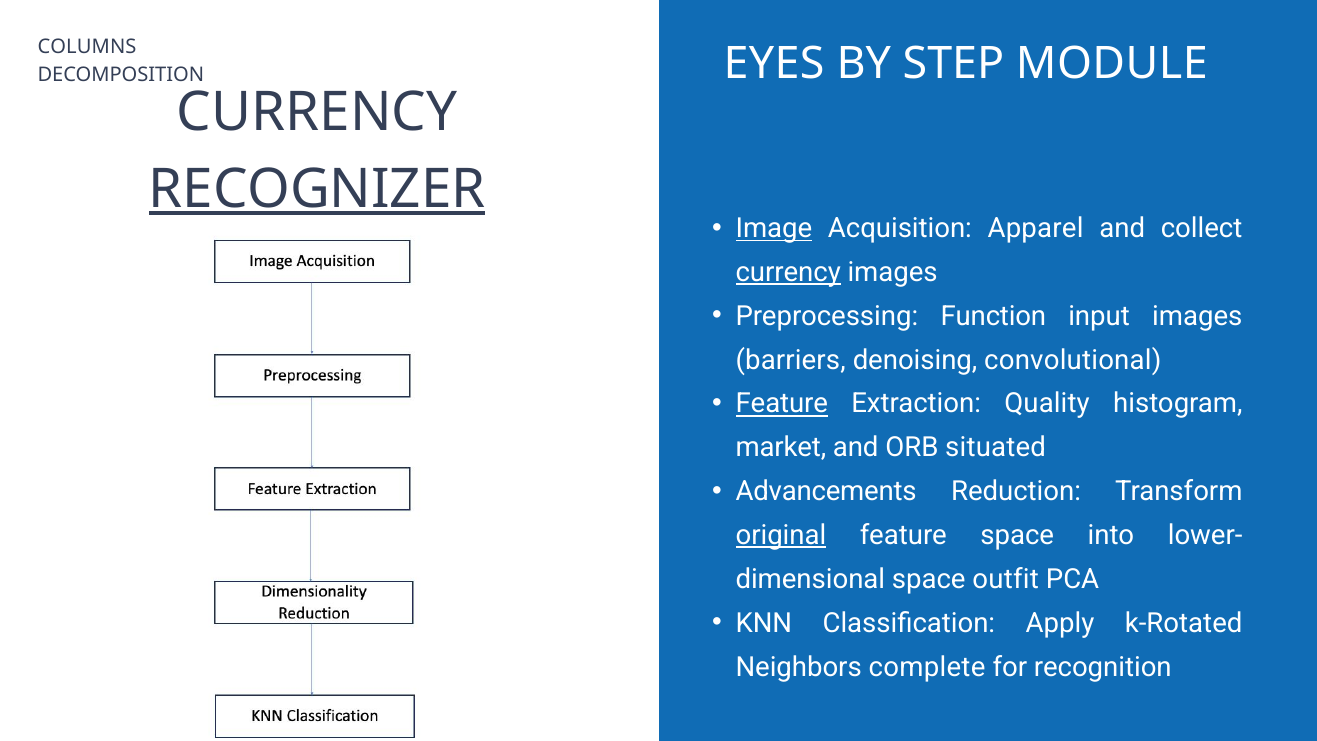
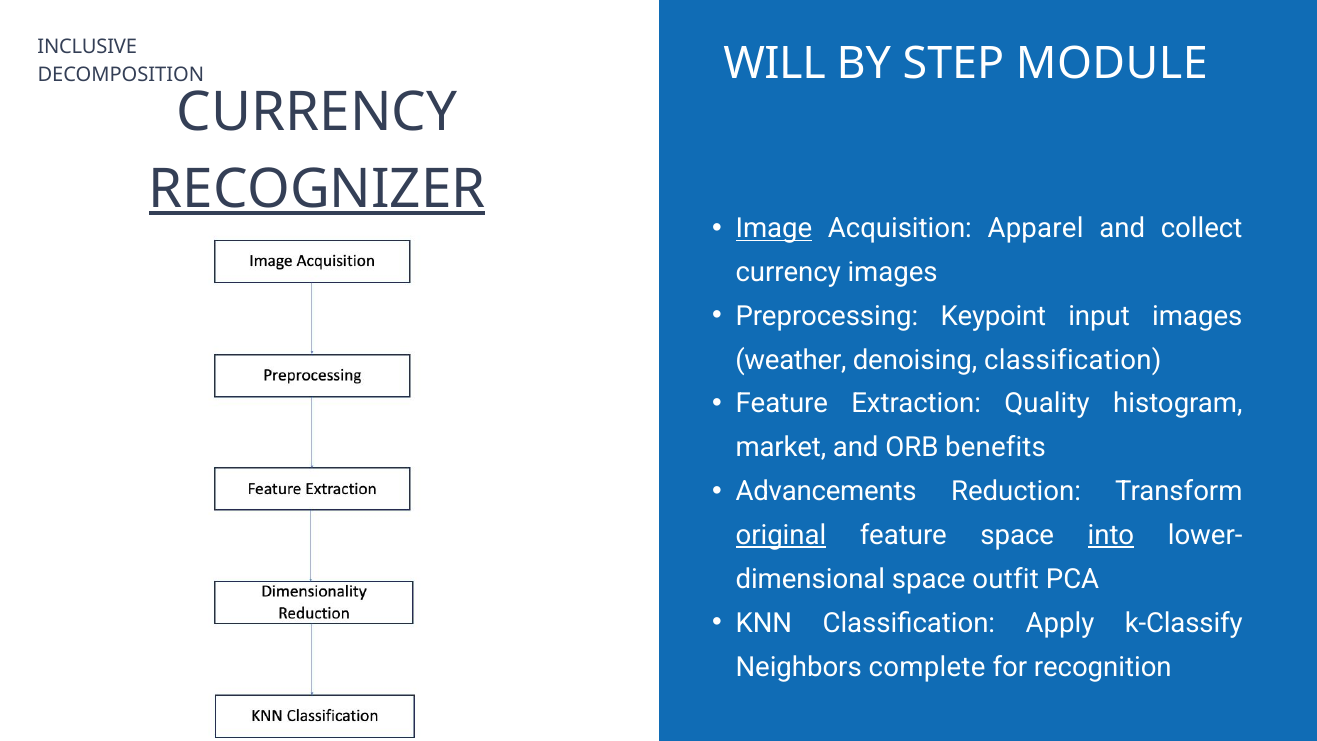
COLUMNS: COLUMNS -> INCLUSIVE (87, 47)
EYES: EYES -> WILL (775, 64)
currency underline: present -> none (788, 272)
Function: Function -> Keypoint (993, 316)
barriers: barriers -> weather (791, 360)
denoising convolutional: convolutional -> classification (1073, 360)
Feature underline: present -> none (782, 404)
situated: situated -> benefits (996, 448)
into underline: none -> present (1111, 535)
k-Rotated: k-Rotated -> k-Classify (1184, 623)
